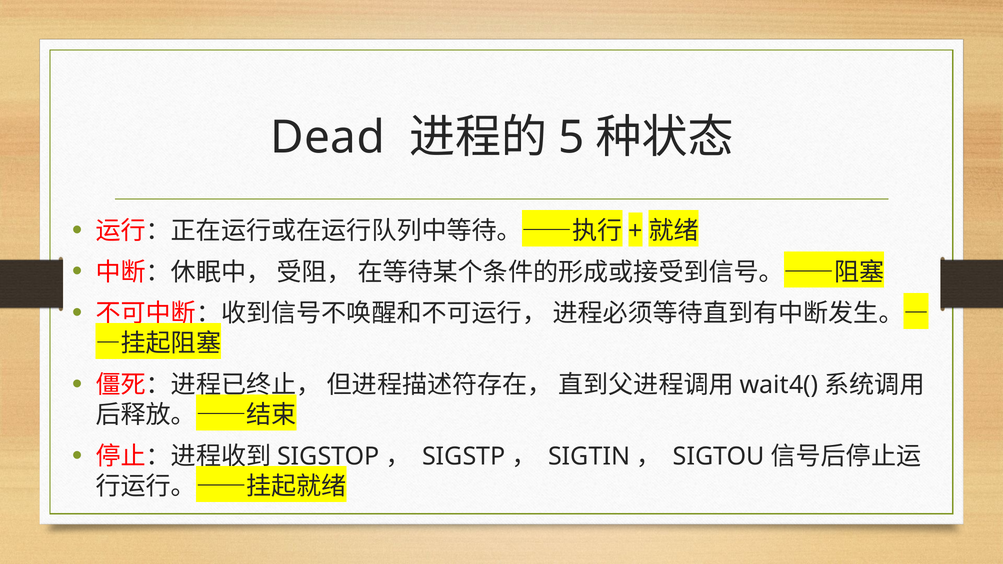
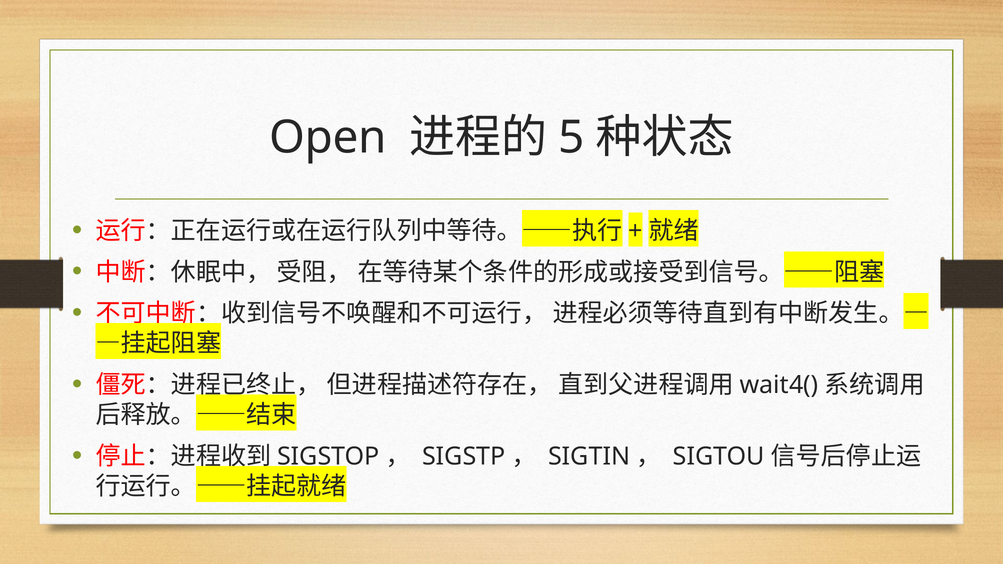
Dead: Dead -> Open (328, 138)
